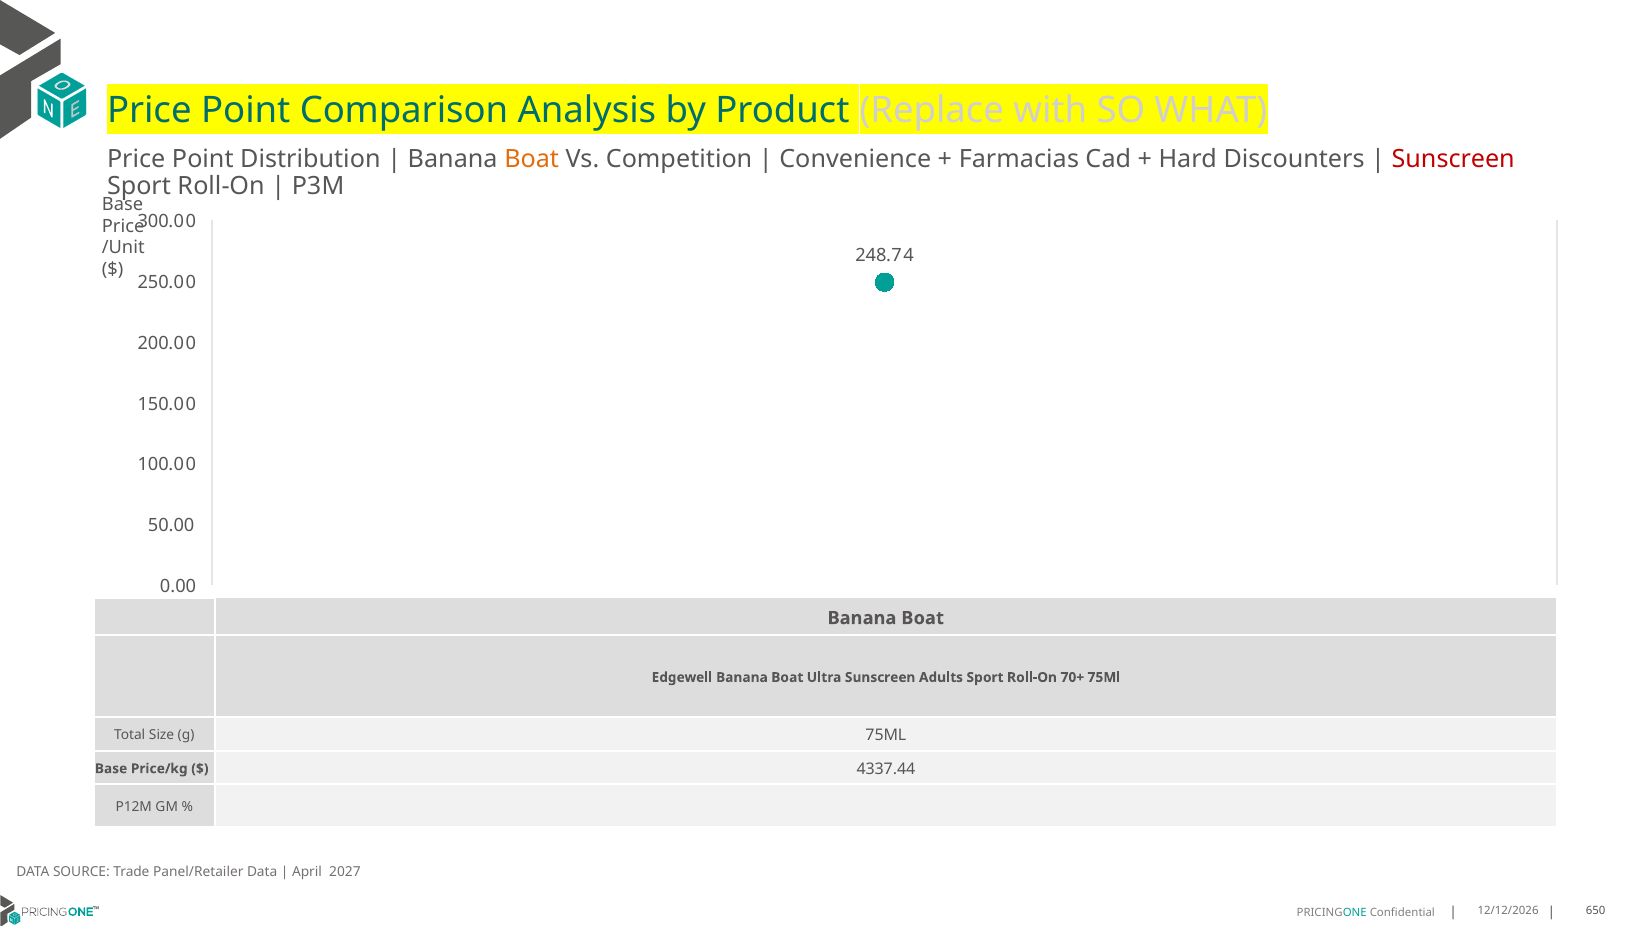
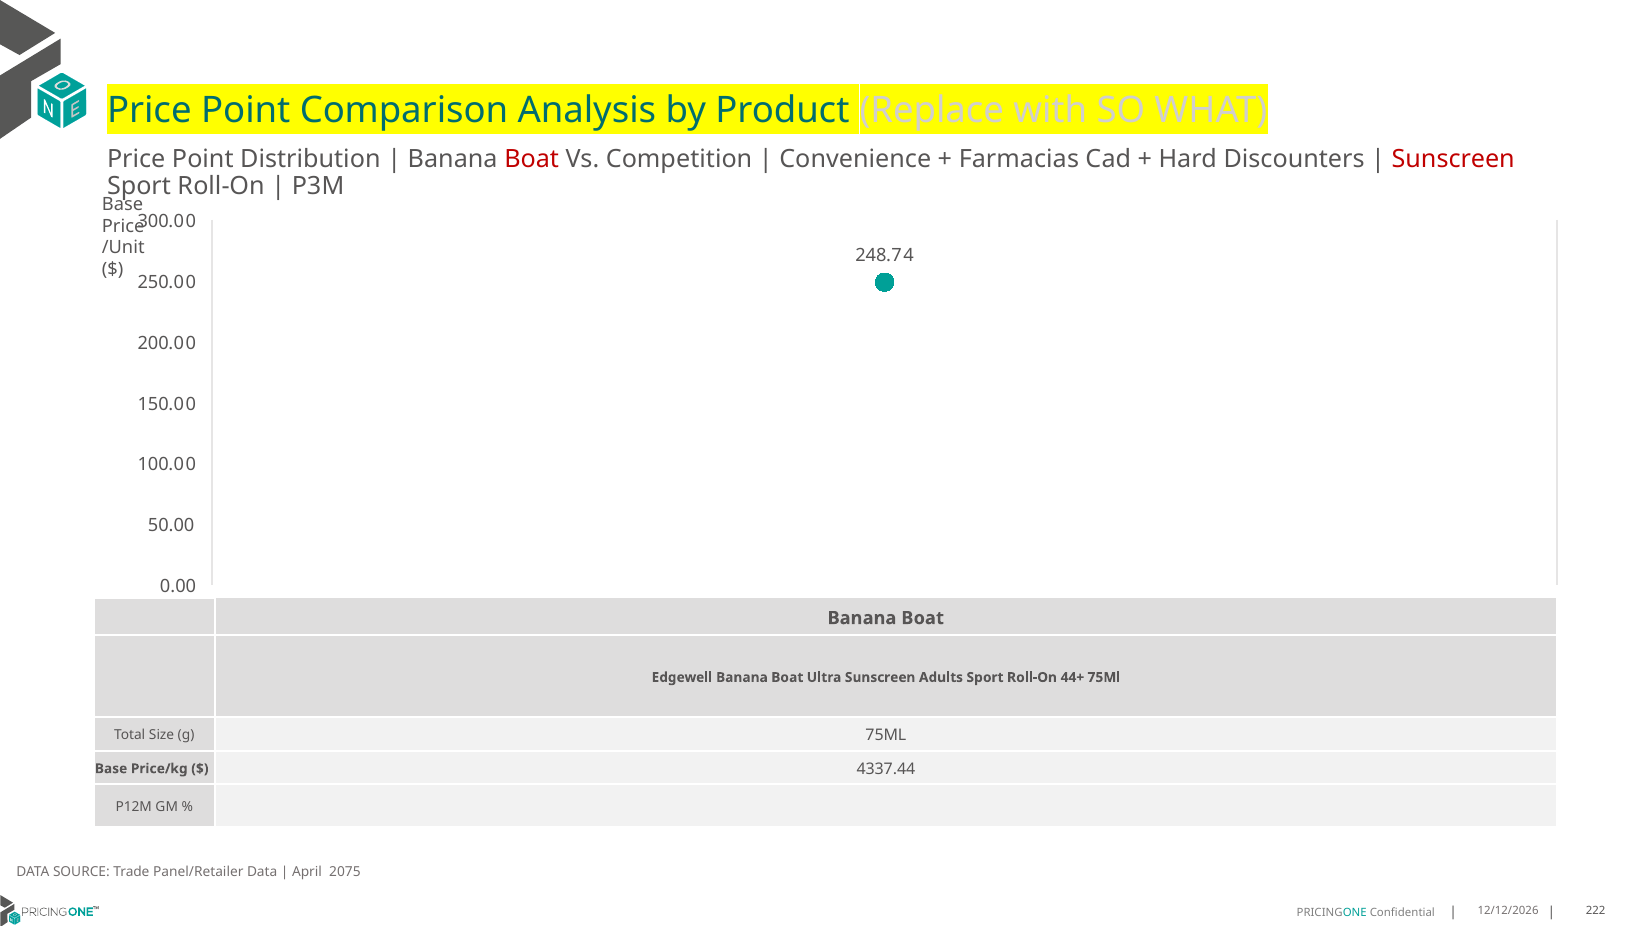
Boat colour: orange -> red (532, 159)
70+: 70+ -> 44+ (1072, 677)
2027: 2027 -> 2075 (345, 872)
650: 650 -> 222 (1596, 910)
